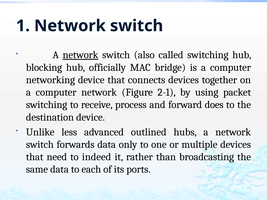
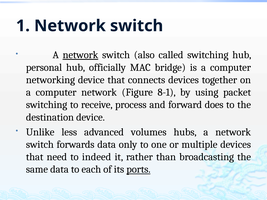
blocking: blocking -> personal (44, 67)
2-1: 2-1 -> 8-1 (167, 92)
outlined: outlined -> volumes (149, 132)
ports underline: none -> present (138, 170)
